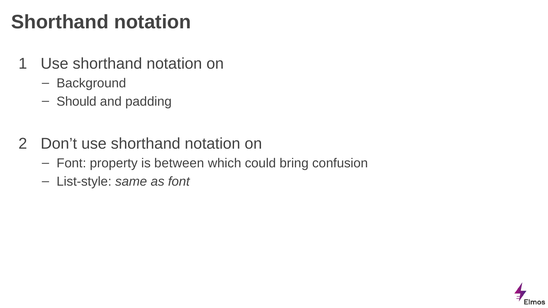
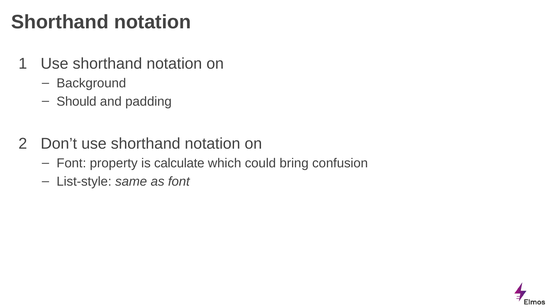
between: between -> calculate (179, 164)
